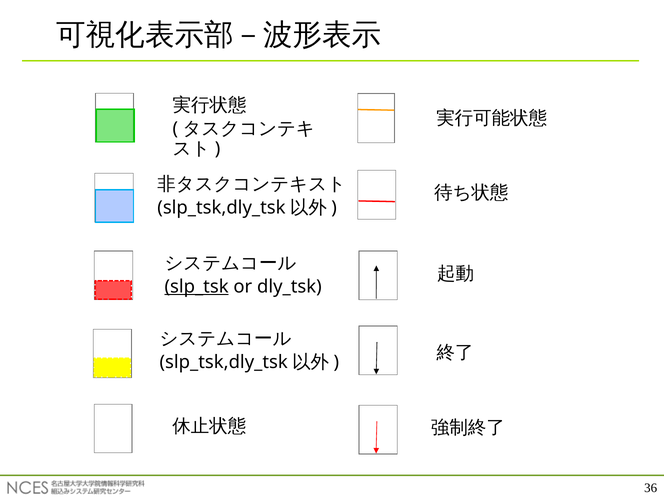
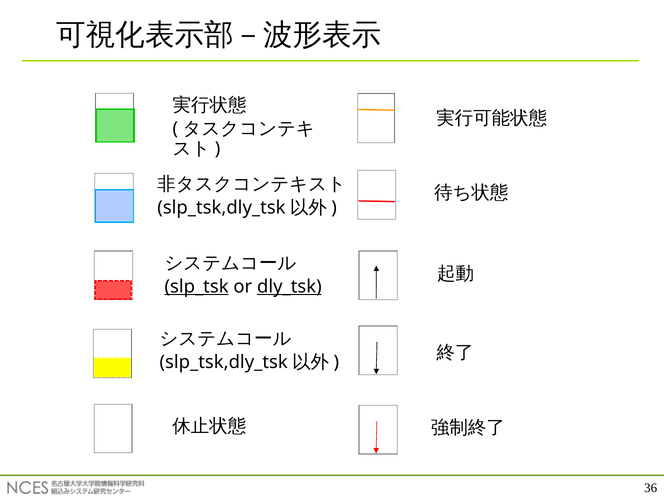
dly_tsk underline: none -> present (289, 287)
